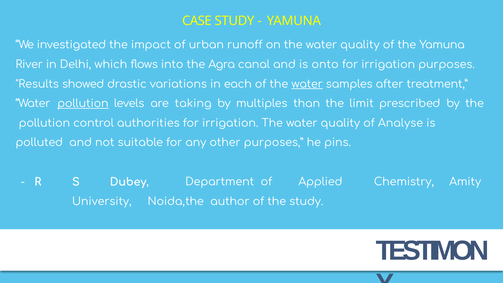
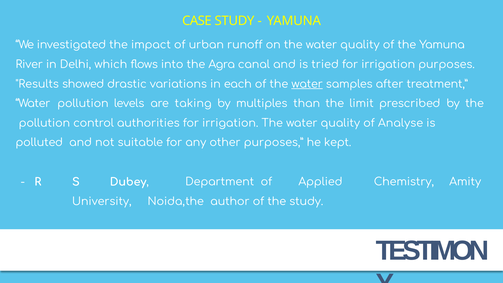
onto: onto -> tried (325, 65)
pollution underline: present -> none (83, 104)
pins: pins -> kept (338, 143)
